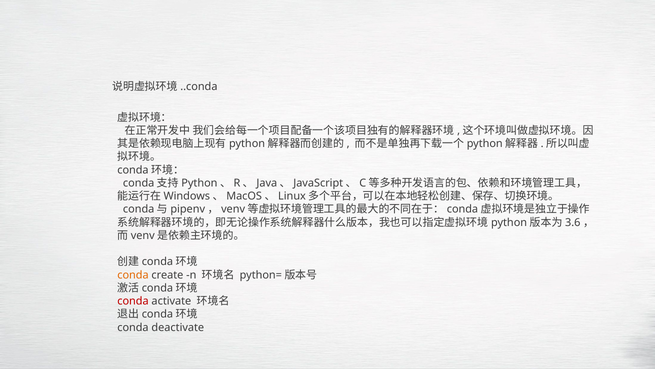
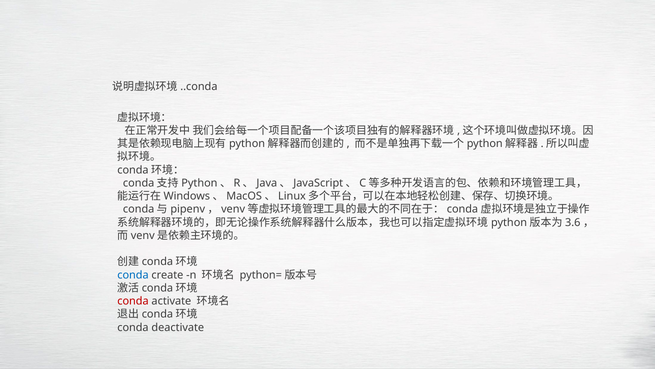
conda colour: orange -> blue (133, 275)
